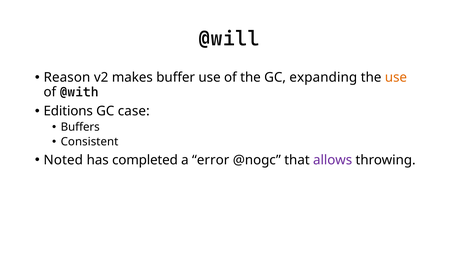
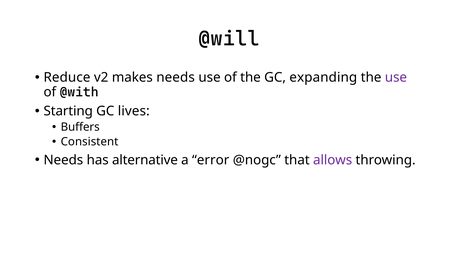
Reason: Reason -> Reduce (67, 77)
makes buffer: buffer -> needs (176, 77)
use colour: orange -> purple (396, 77)
Editions: Editions -> Starting (68, 111)
case: case -> lives (134, 111)
Noted: Noted -> Needs (63, 160)
completed: completed -> alternative (145, 160)
